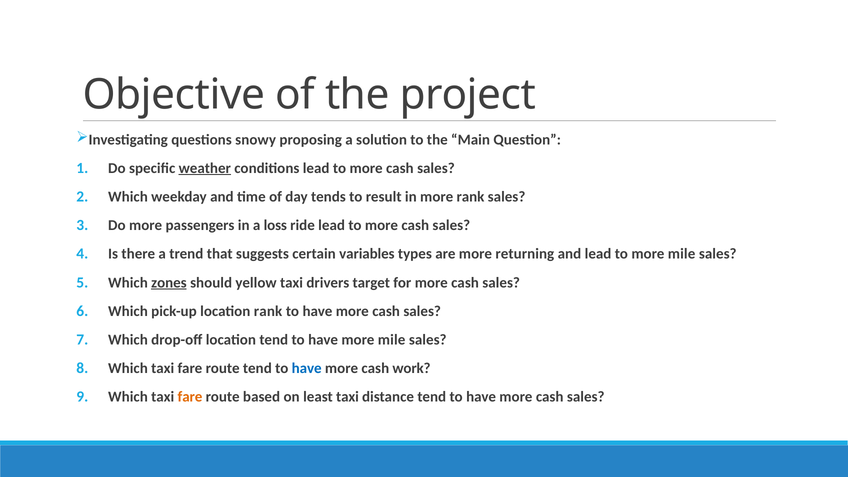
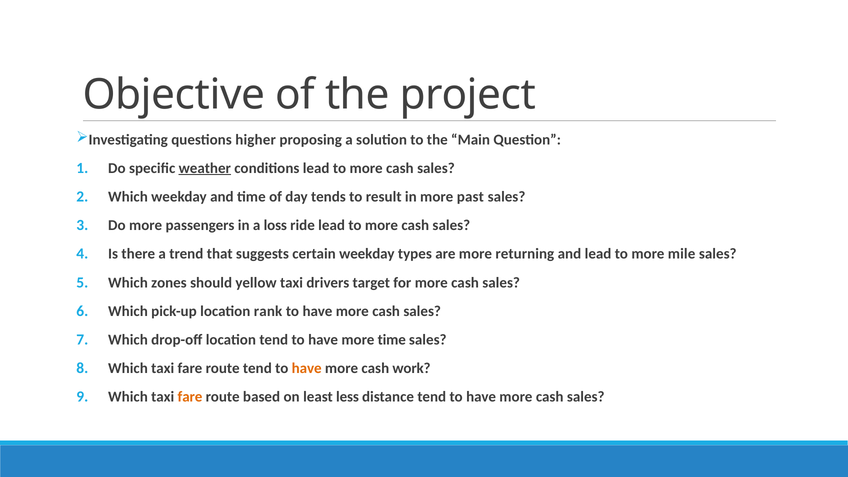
snowy: snowy -> higher (256, 140)
more rank: rank -> past (470, 197)
certain variables: variables -> weekday (367, 254)
zones underline: present -> none (169, 283)
have more mile: mile -> time (392, 340)
have colour: blue -> orange (307, 368)
least taxi: taxi -> less (347, 397)
